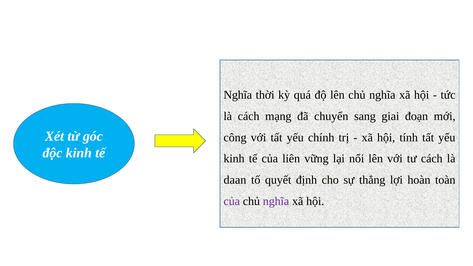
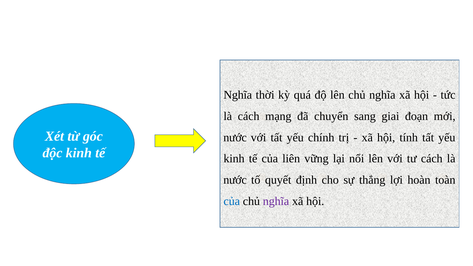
công: công -> nước (235, 137)
daan: daan -> nước (235, 180)
của colour: purple -> blue (232, 201)
